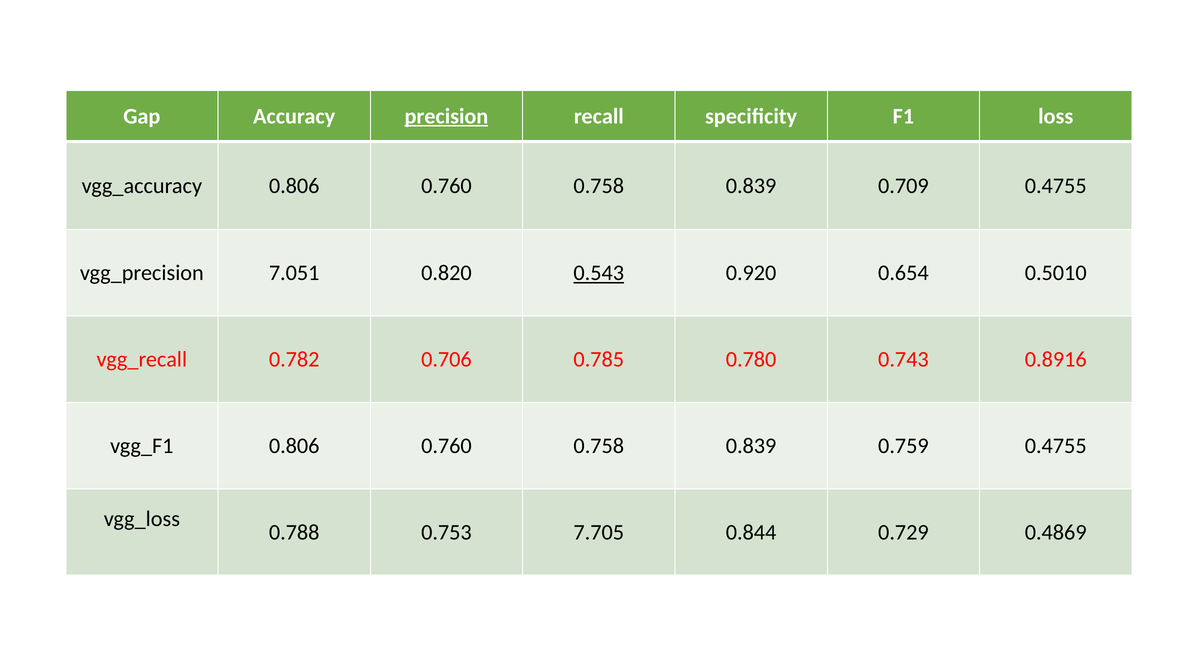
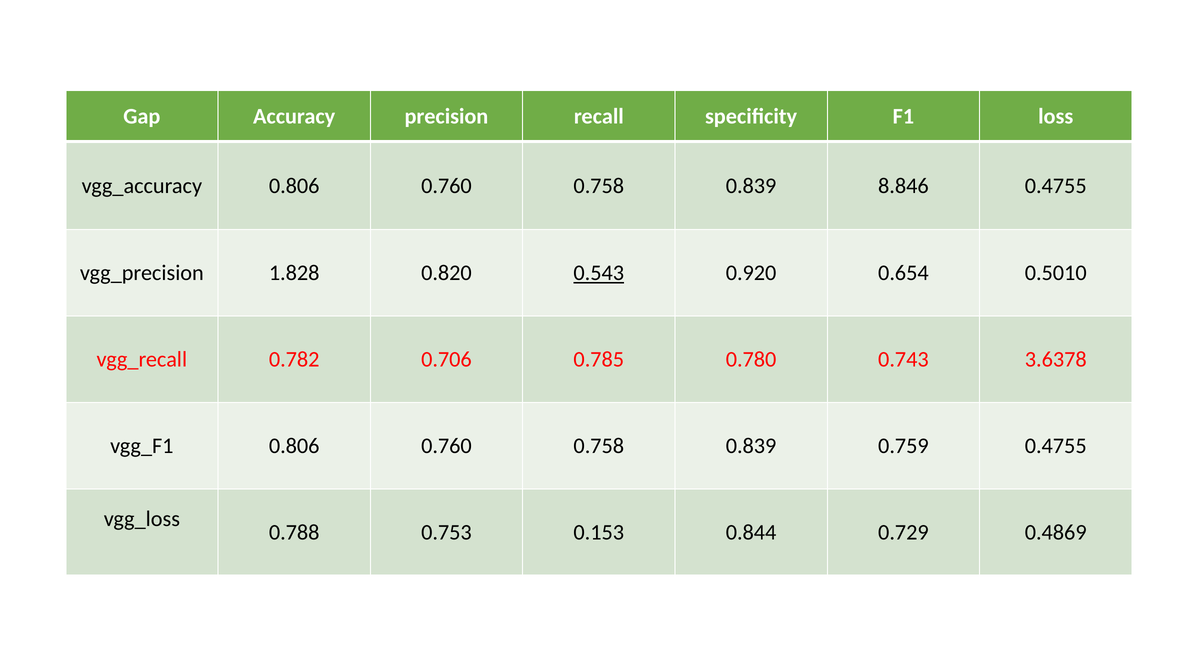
precision underline: present -> none (446, 116)
0.709: 0.709 -> 8.846 (903, 186)
7.051: 7.051 -> 1.828 (294, 273)
0.8916: 0.8916 -> 3.6378 (1056, 360)
7.705: 7.705 -> 0.153 (599, 532)
